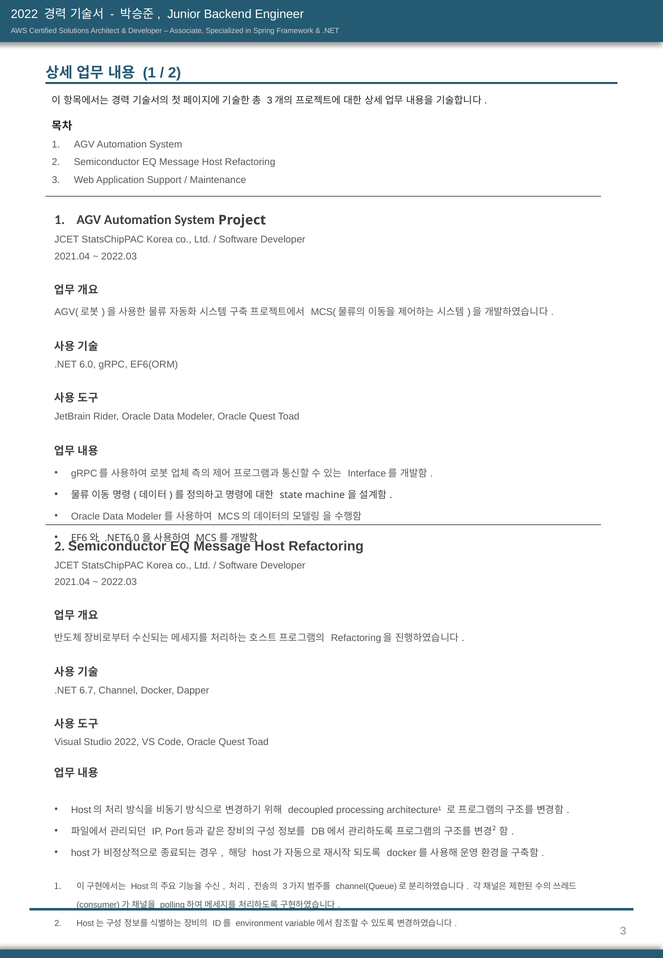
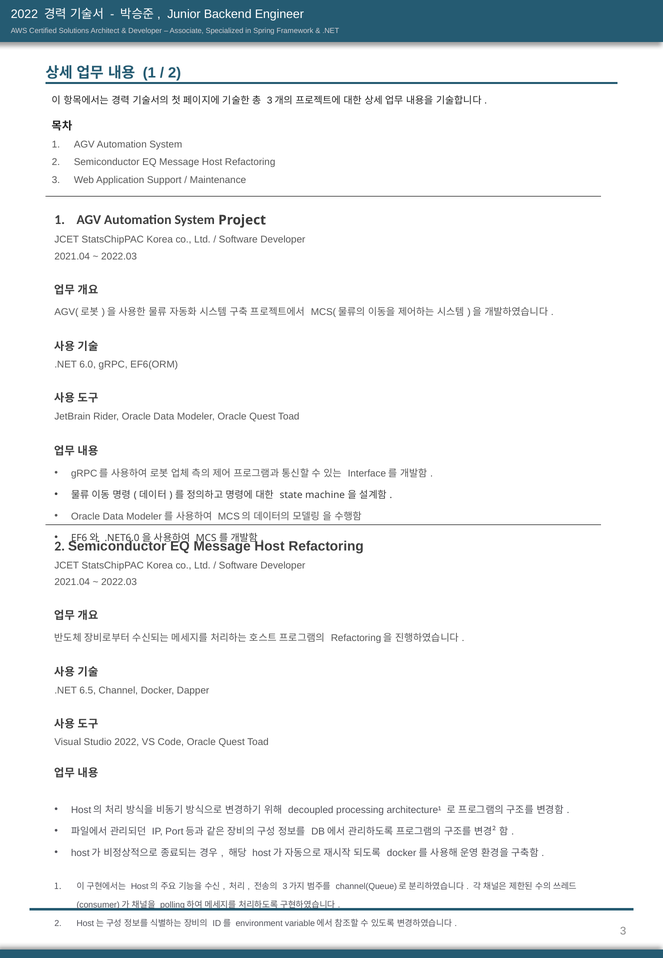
6.7: 6.7 -> 6.5 (88, 690)
